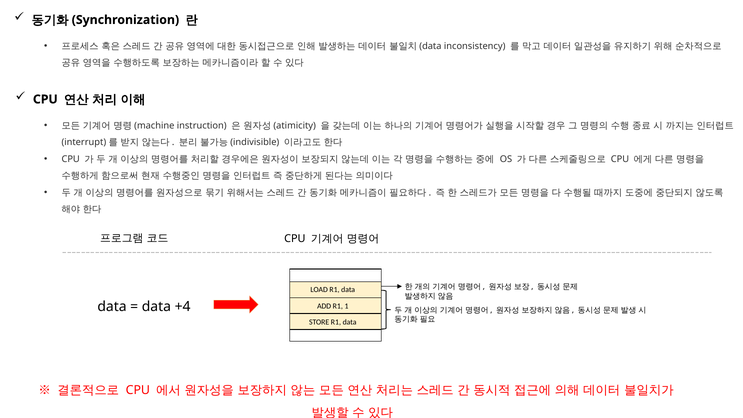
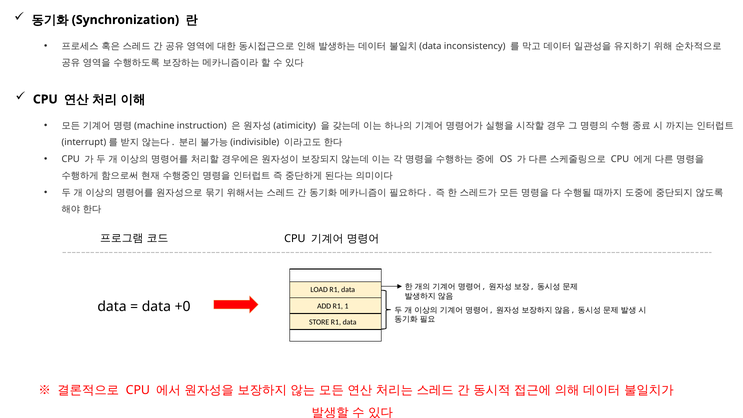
+4: +4 -> +0 (183, 307)
